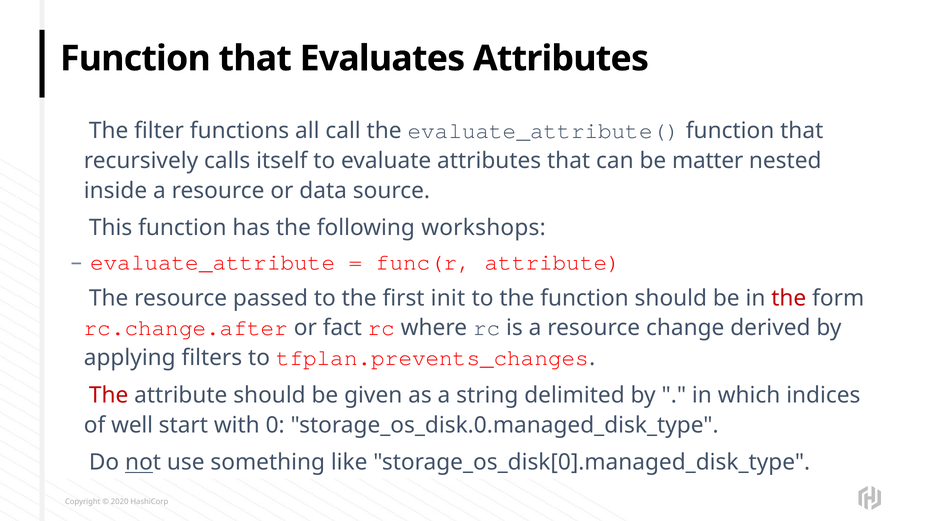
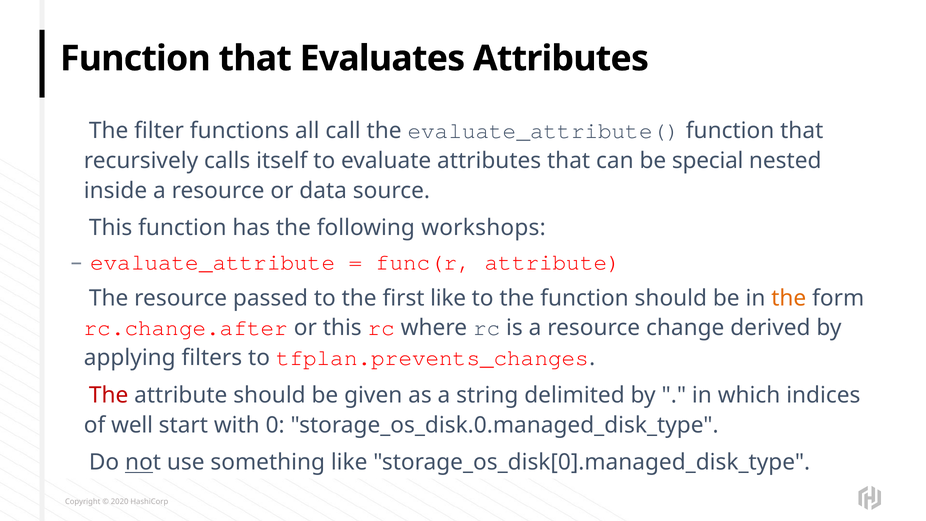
matter: matter -> special (708, 161)
first init: init -> like (448, 298)
the colour: red -> orange (789, 298)
or fact: fact -> this (342, 328)
